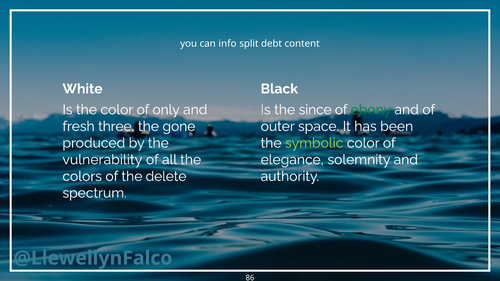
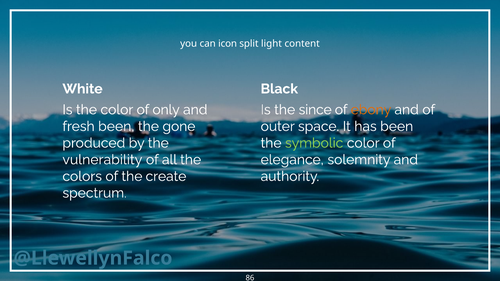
info: info -> icon (228, 44)
debt: debt -> light (271, 44)
ebony colour: green -> orange (371, 110)
fresh three: three -> been (116, 126)
delete: delete -> create (166, 176)
